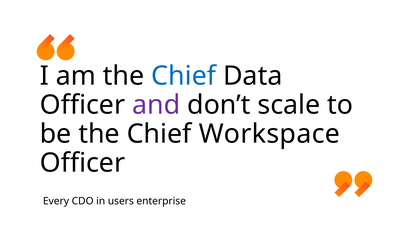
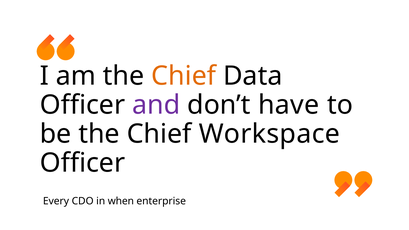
Chief colour: blue -> orange (184, 76)
scale: scale -> have (289, 105)
users: users -> when (121, 201)
